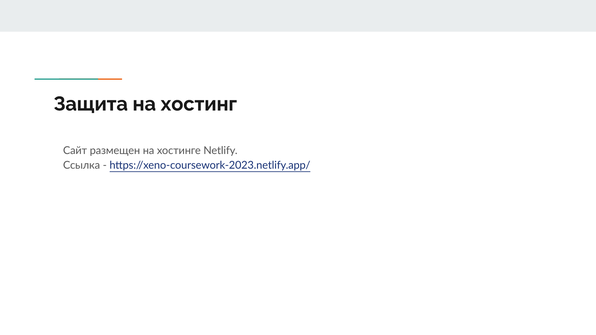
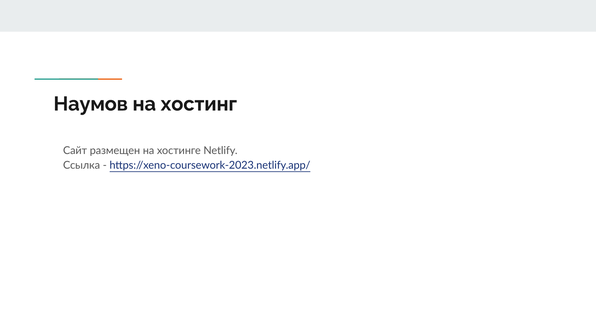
Защита: Защита -> Наумов (91, 104)
